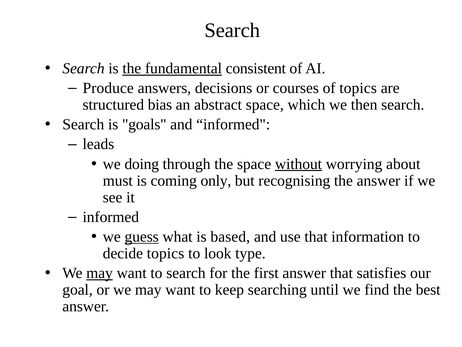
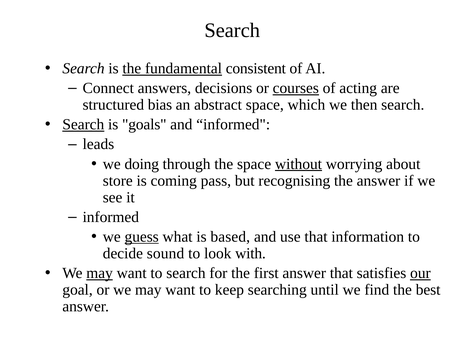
Produce: Produce -> Connect (108, 88)
courses underline: none -> present (296, 88)
of topics: topics -> acting (358, 88)
Search underline: none -> present (83, 124)
must: must -> store (118, 180)
only: only -> pass (216, 180)
decide topics: topics -> sound (166, 253)
type: type -> with (251, 253)
our underline: none -> present (420, 273)
